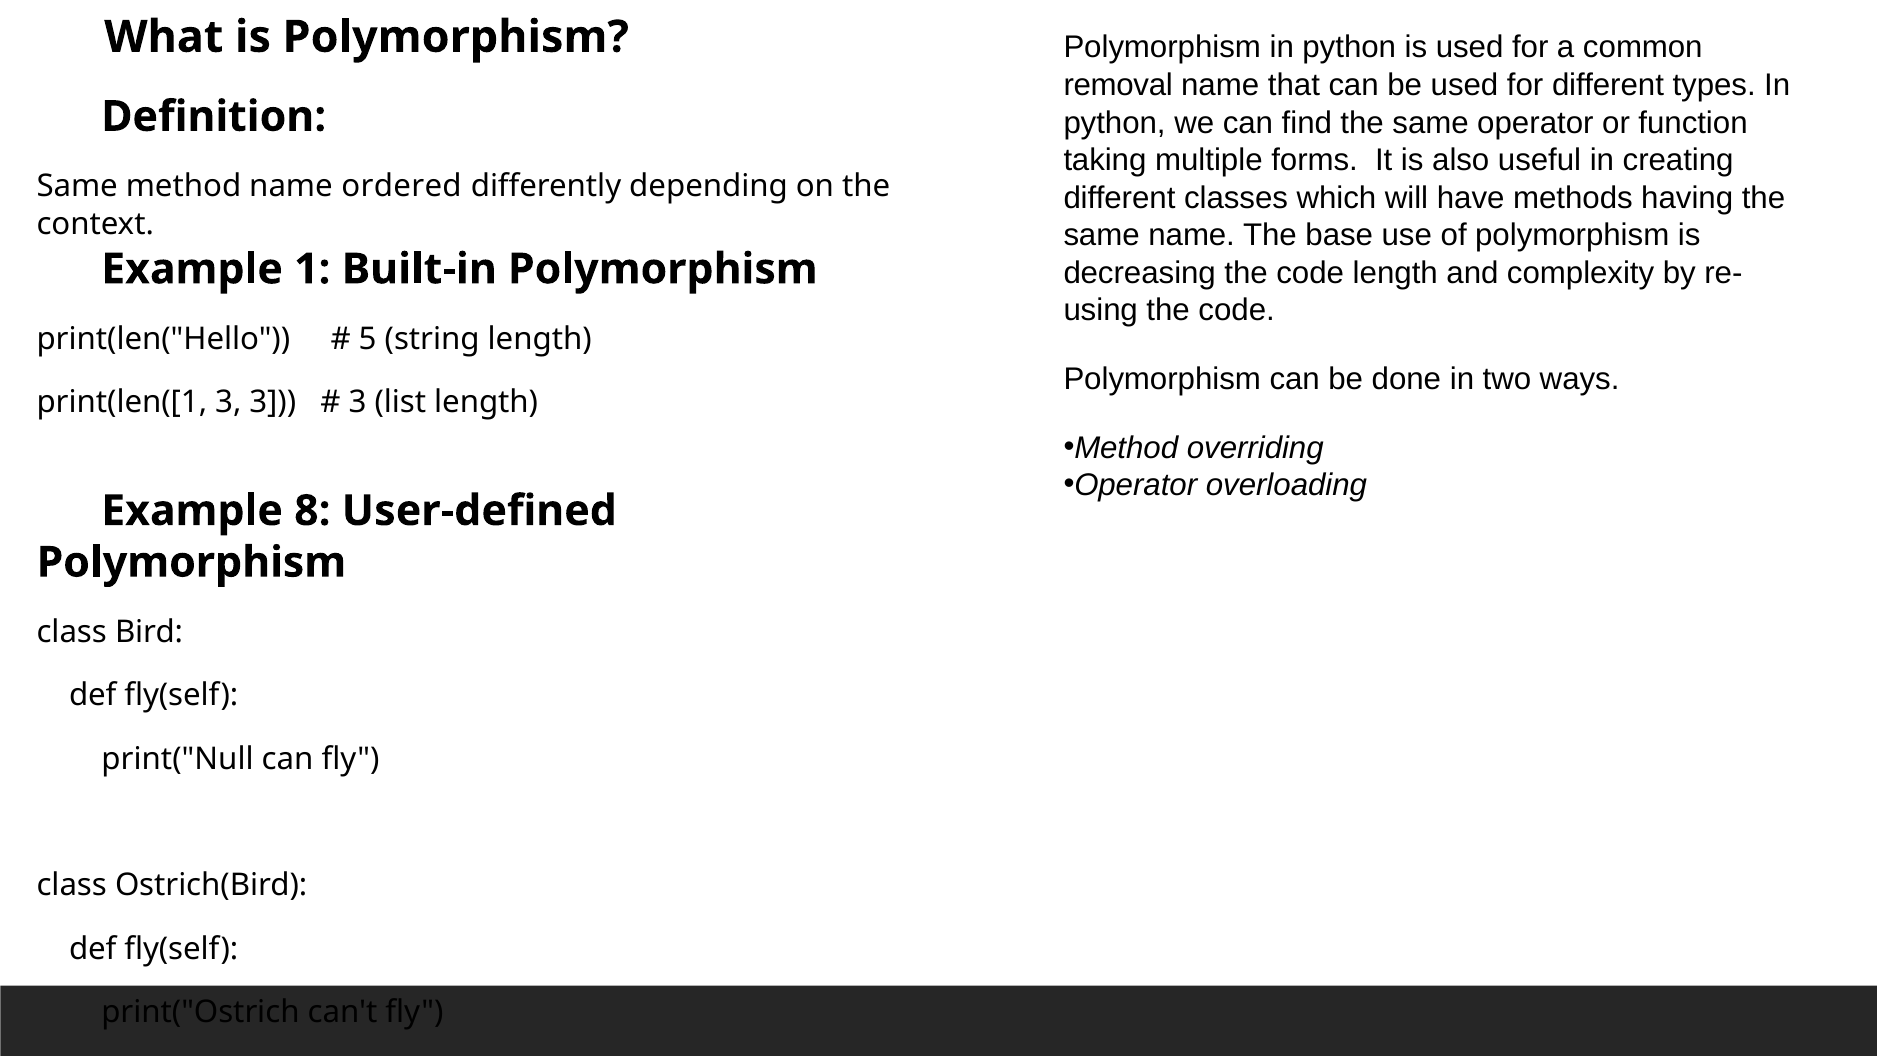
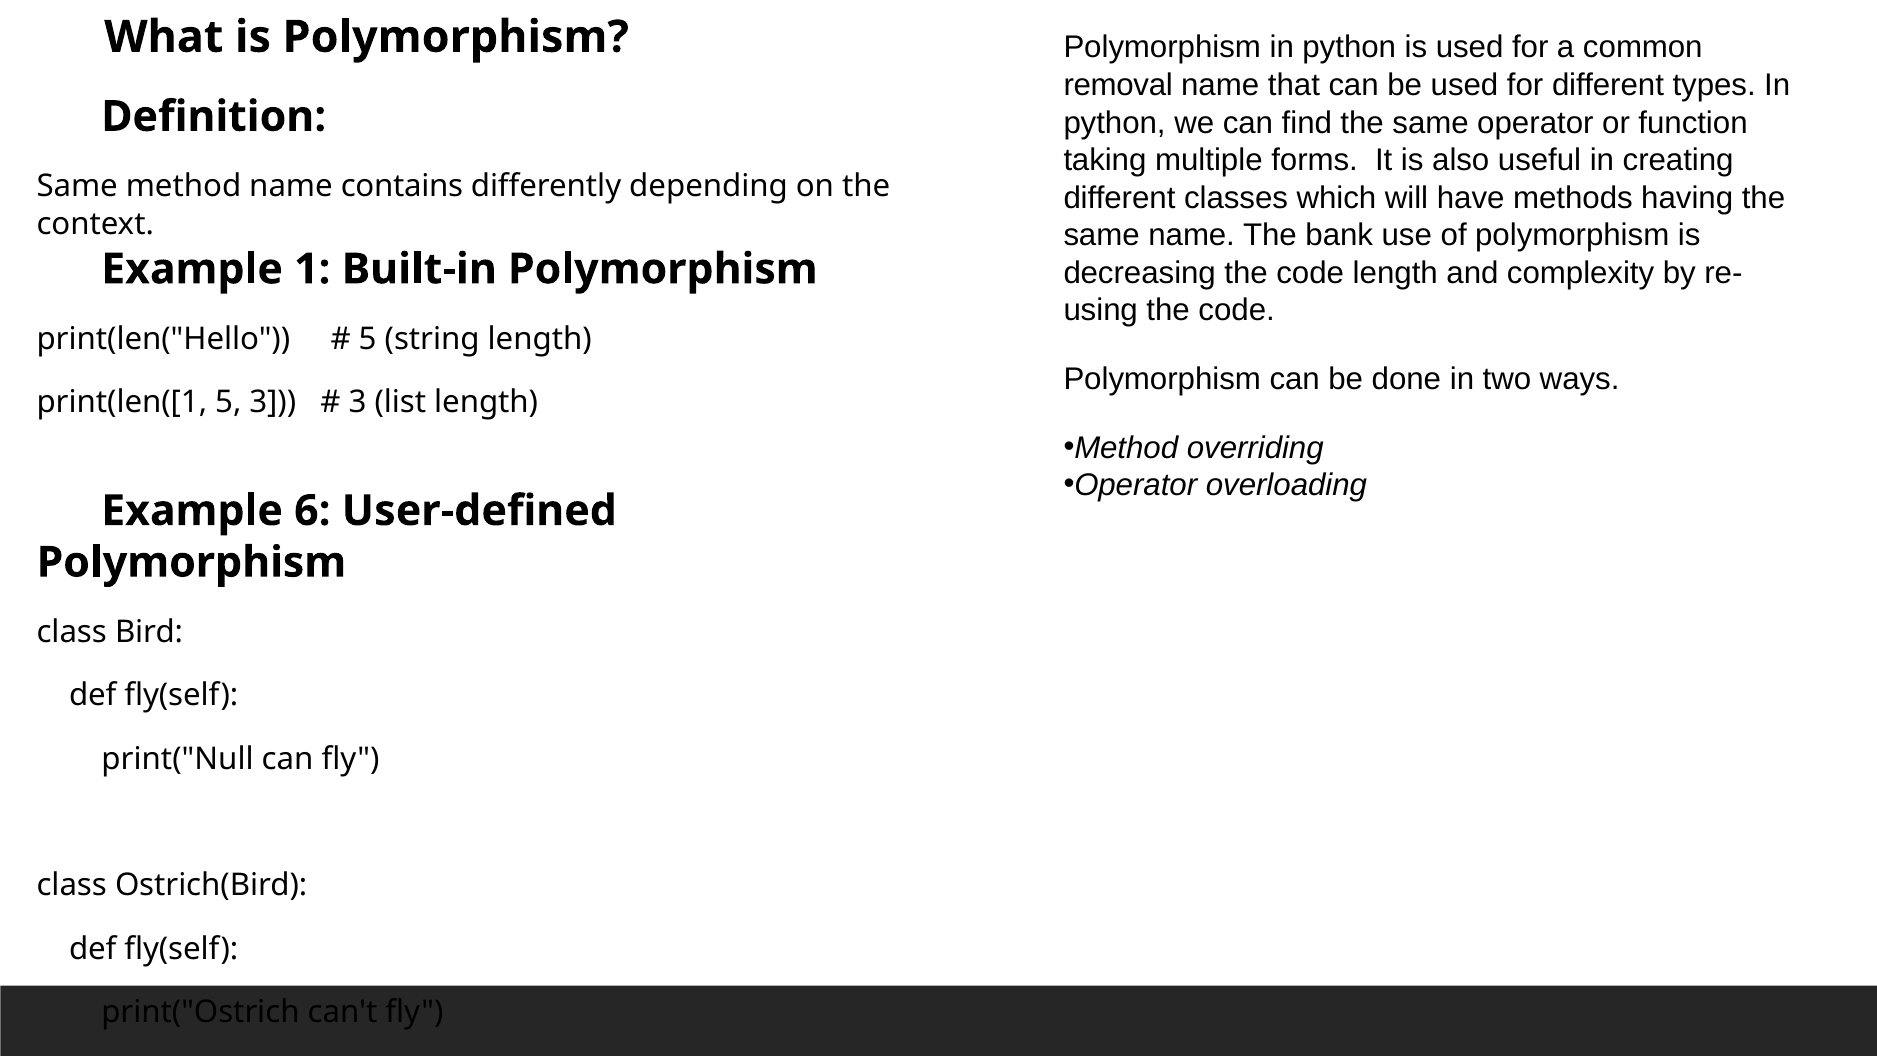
ordered: ordered -> contains (402, 186)
base: base -> bank (1339, 235)
print(len([1 3: 3 -> 5 (228, 402)
8: 8 -> 6 (312, 511)
